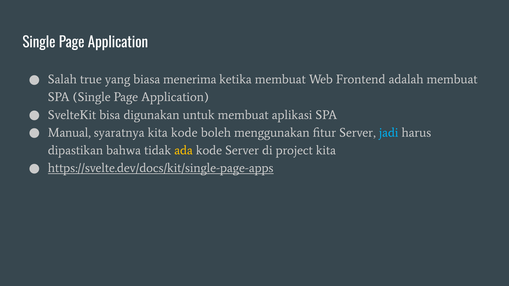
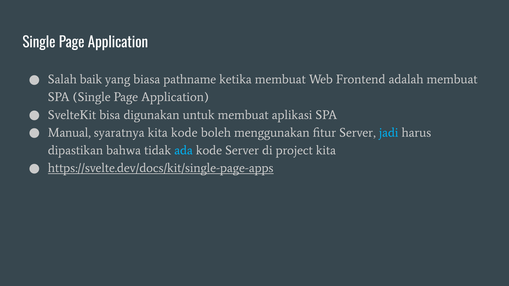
true: true -> baik (91, 79)
menerima: menerima -> pathname (190, 79)
ada colour: yellow -> light blue (184, 150)
